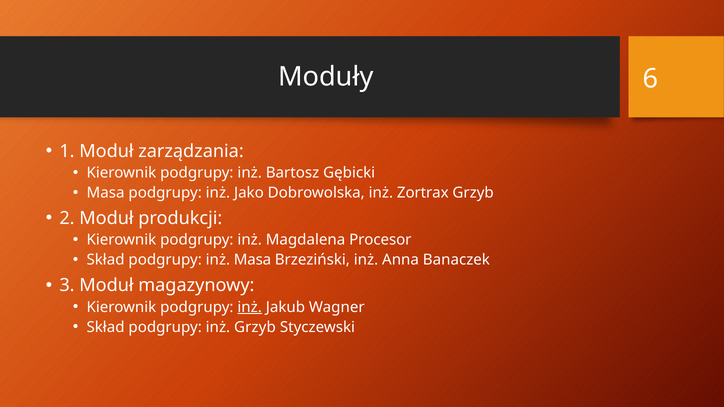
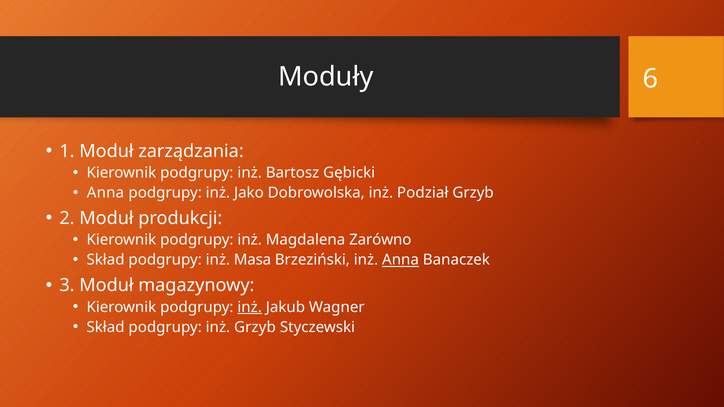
Masa: Masa -> Anna (105, 193)
Zortrax: Zortrax -> Podział (423, 193)
Procesor: Procesor -> Zarówno (380, 240)
Anna underline: none -> present (401, 260)
